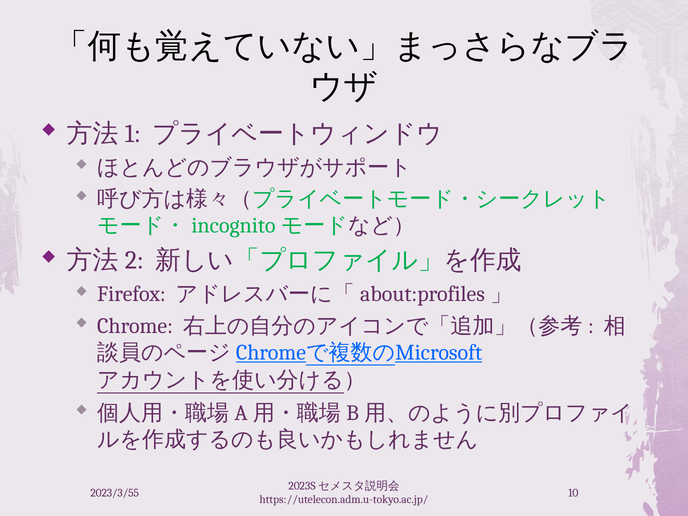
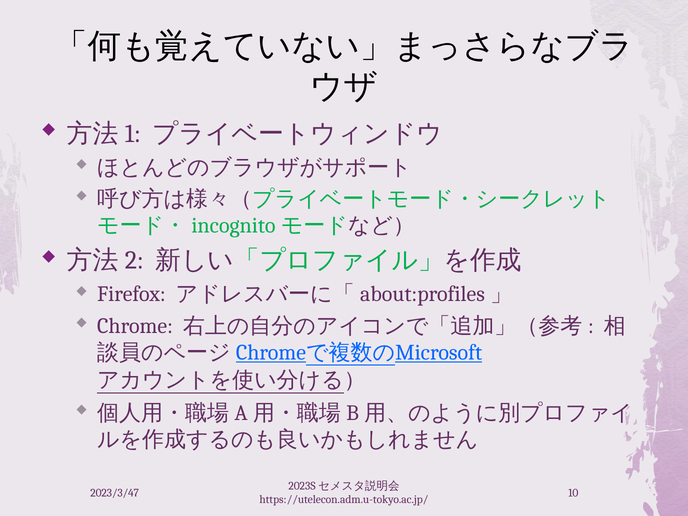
2023/3/55: 2023/3/55 -> 2023/3/47 (115, 493)
